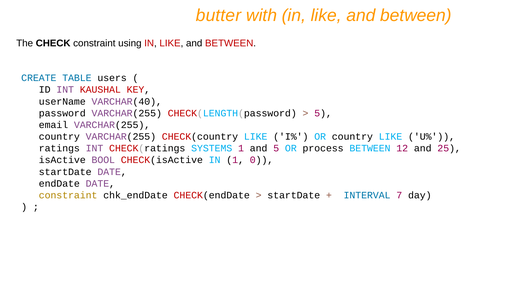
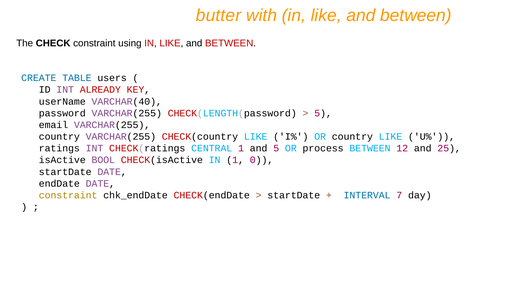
KAUSHAL: KAUSHAL -> ALREADY (100, 90)
SYSTEMS: SYSTEMS -> CENTRAL (212, 148)
